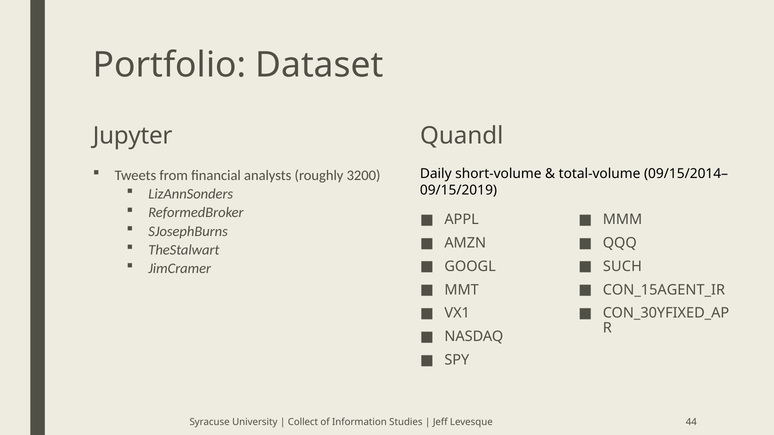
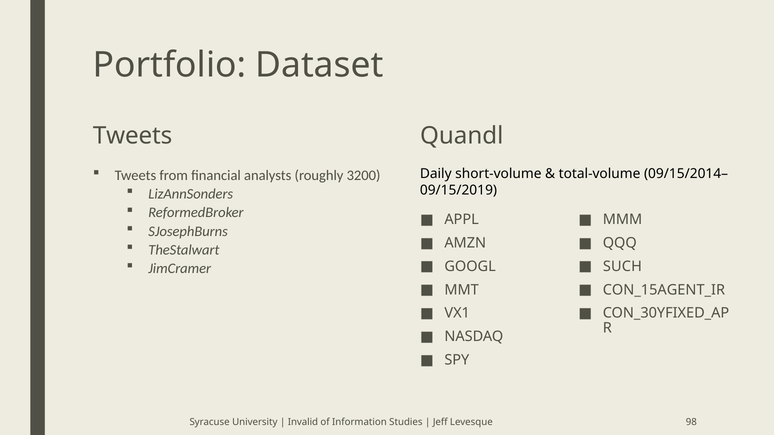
Jupyter: Jupyter -> Tweets (133, 136)
Collect: Collect -> Invalid (303, 422)
44: 44 -> 98 (691, 422)
